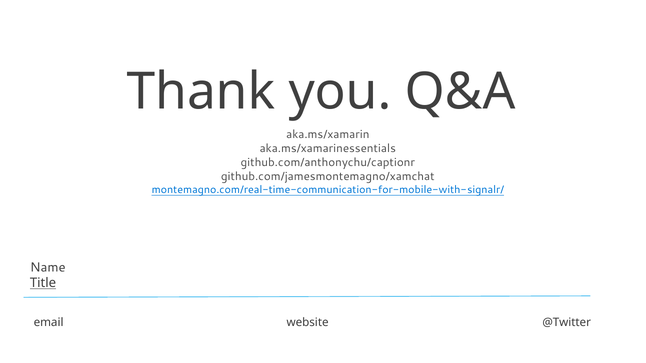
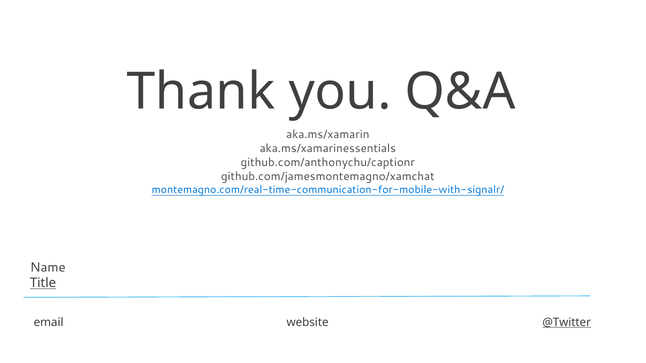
@Twitter underline: none -> present (567, 323)
